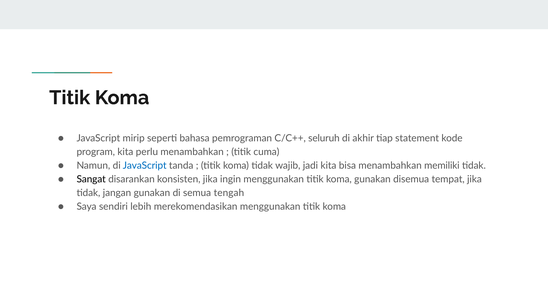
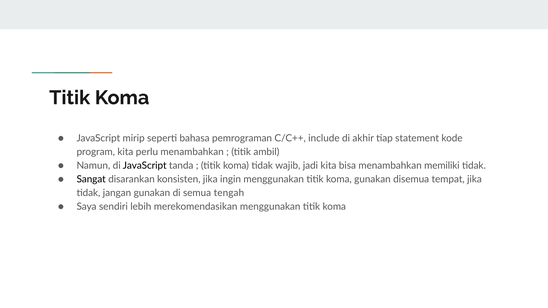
seluruh: seluruh -> include (324, 138)
cuma: cuma -> ambil (266, 152)
JavaScript colour: blue -> black (145, 166)
